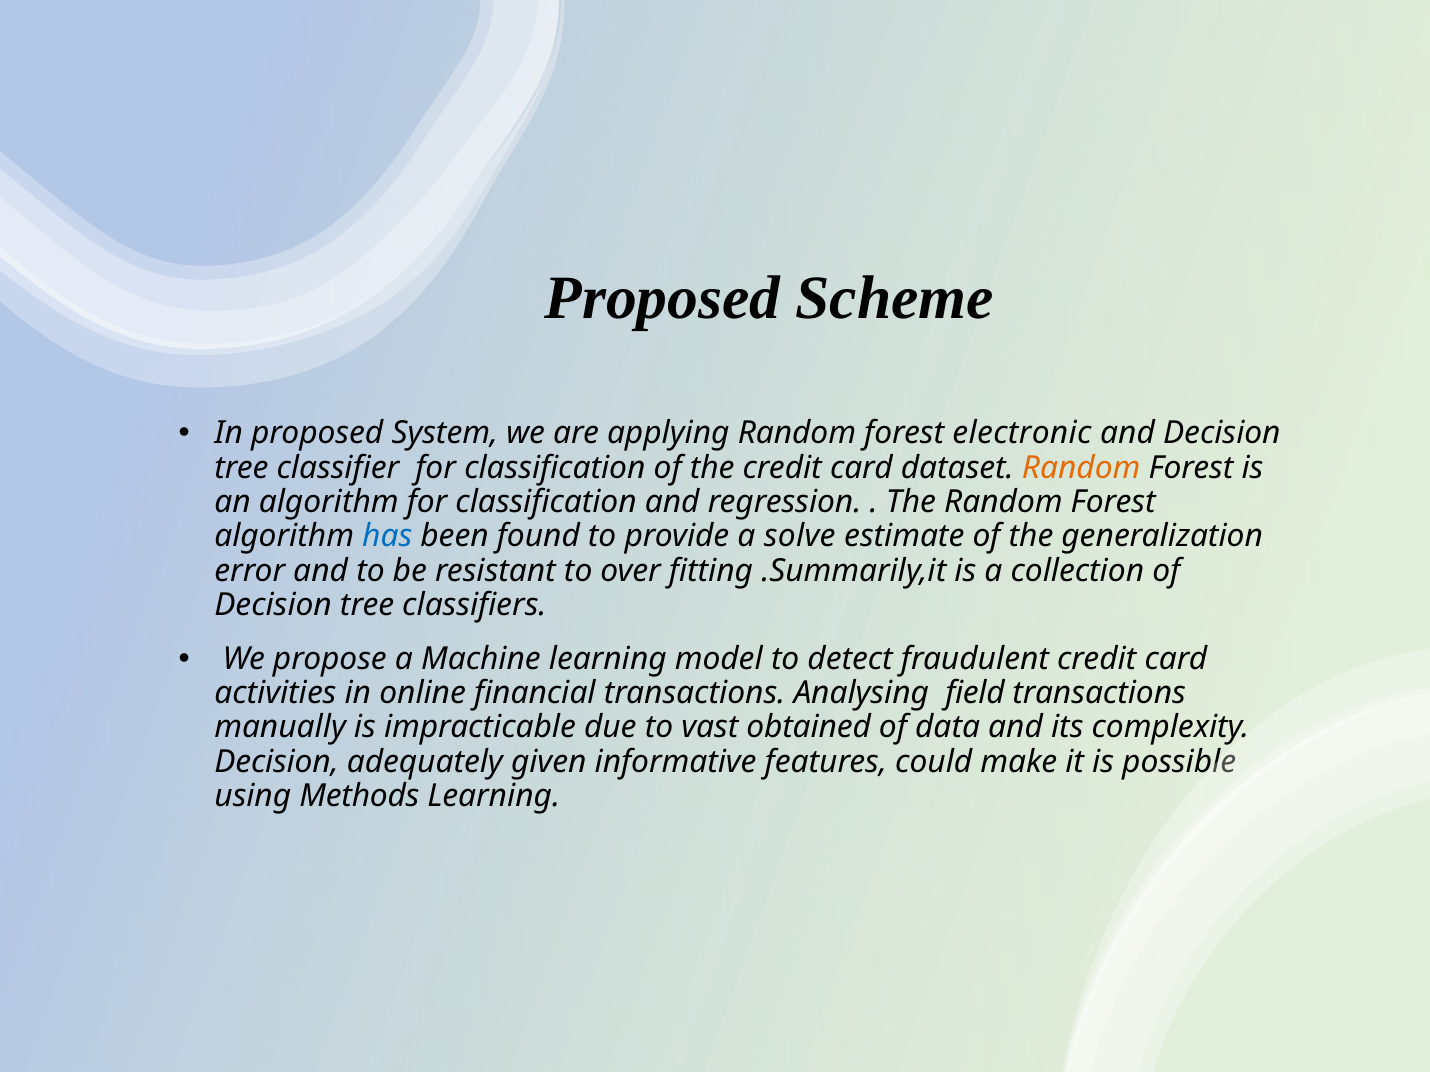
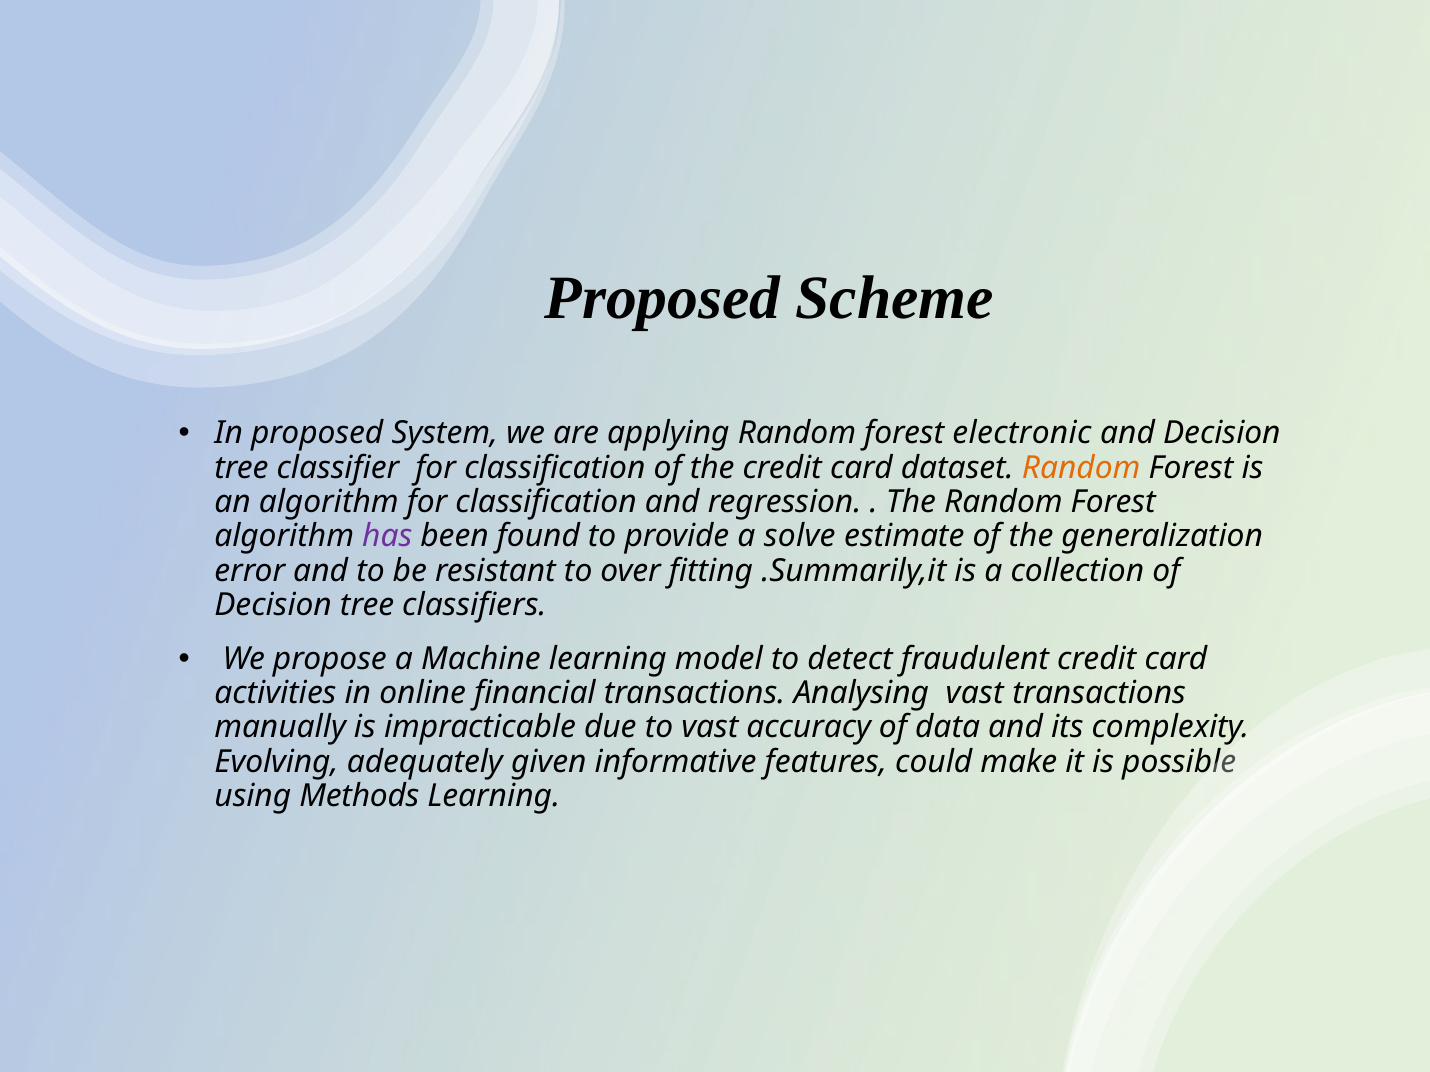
has colour: blue -> purple (387, 537)
Analysing field: field -> vast (975, 694)
obtained: obtained -> accuracy (809, 728)
Decision: Decision -> Evolving (277, 762)
